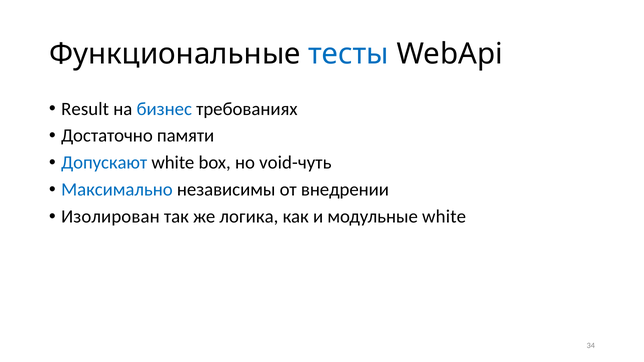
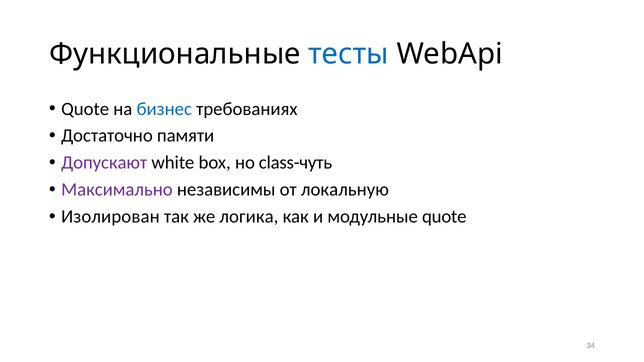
Result: Result -> Quote (85, 109)
Допускают colour: blue -> purple (104, 163)
void-чуть: void-чуть -> class-чуть (295, 163)
Максимально colour: blue -> purple (117, 190)
внедрении: внедрении -> локальную (345, 190)
модульные white: white -> quote (444, 217)
